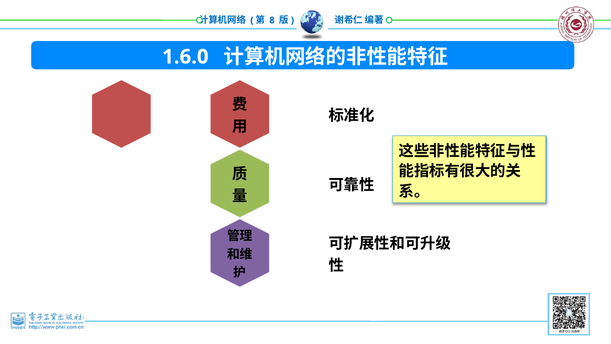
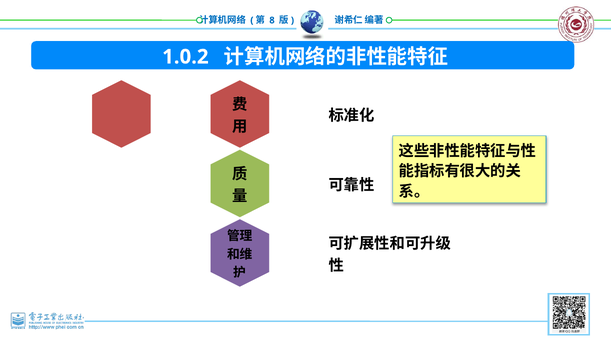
1.6.0: 1.6.0 -> 1.0.2 (185, 57)
